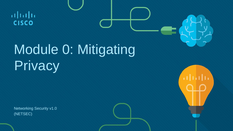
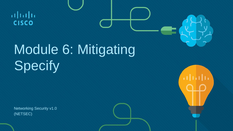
0: 0 -> 6 (68, 50)
Privacy: Privacy -> Specify (37, 66)
